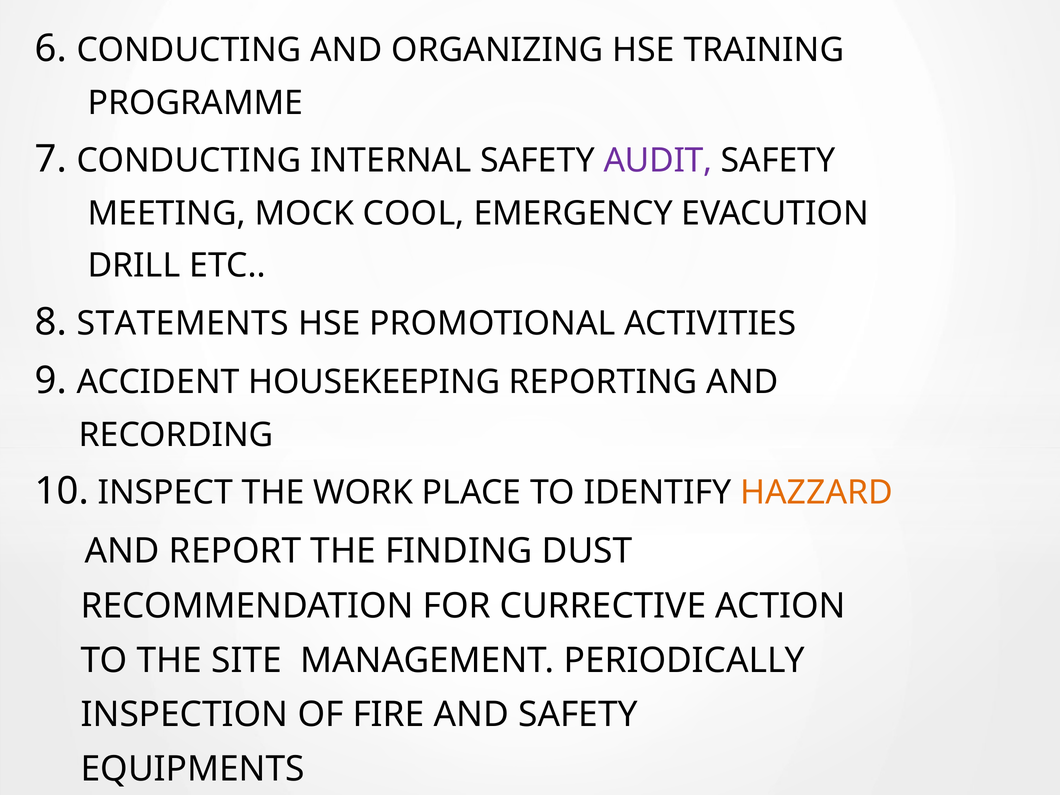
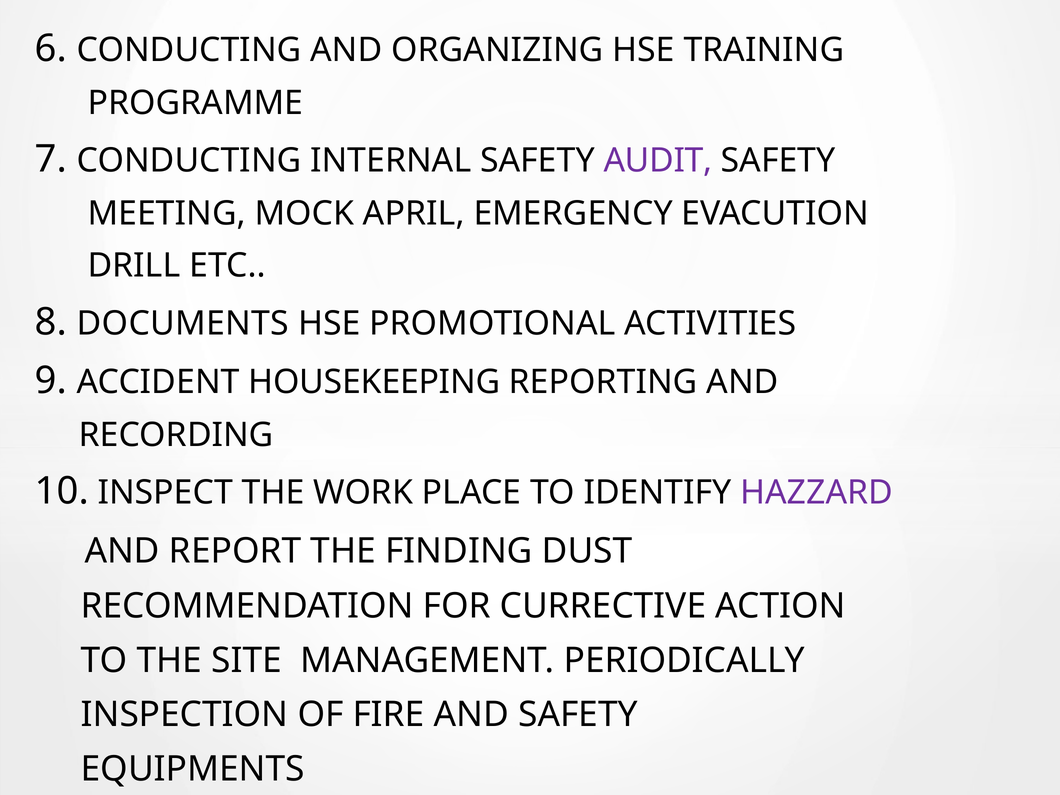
COOL: COOL -> APRIL (414, 214)
STATEMENTS: STATEMENTS -> DOCUMENTS (183, 323)
HAZZARD colour: orange -> purple (817, 493)
